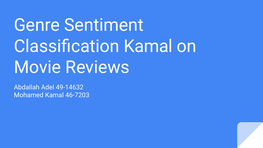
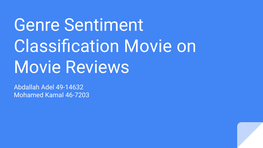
Classification Kamal: Kamal -> Movie (148, 46)
